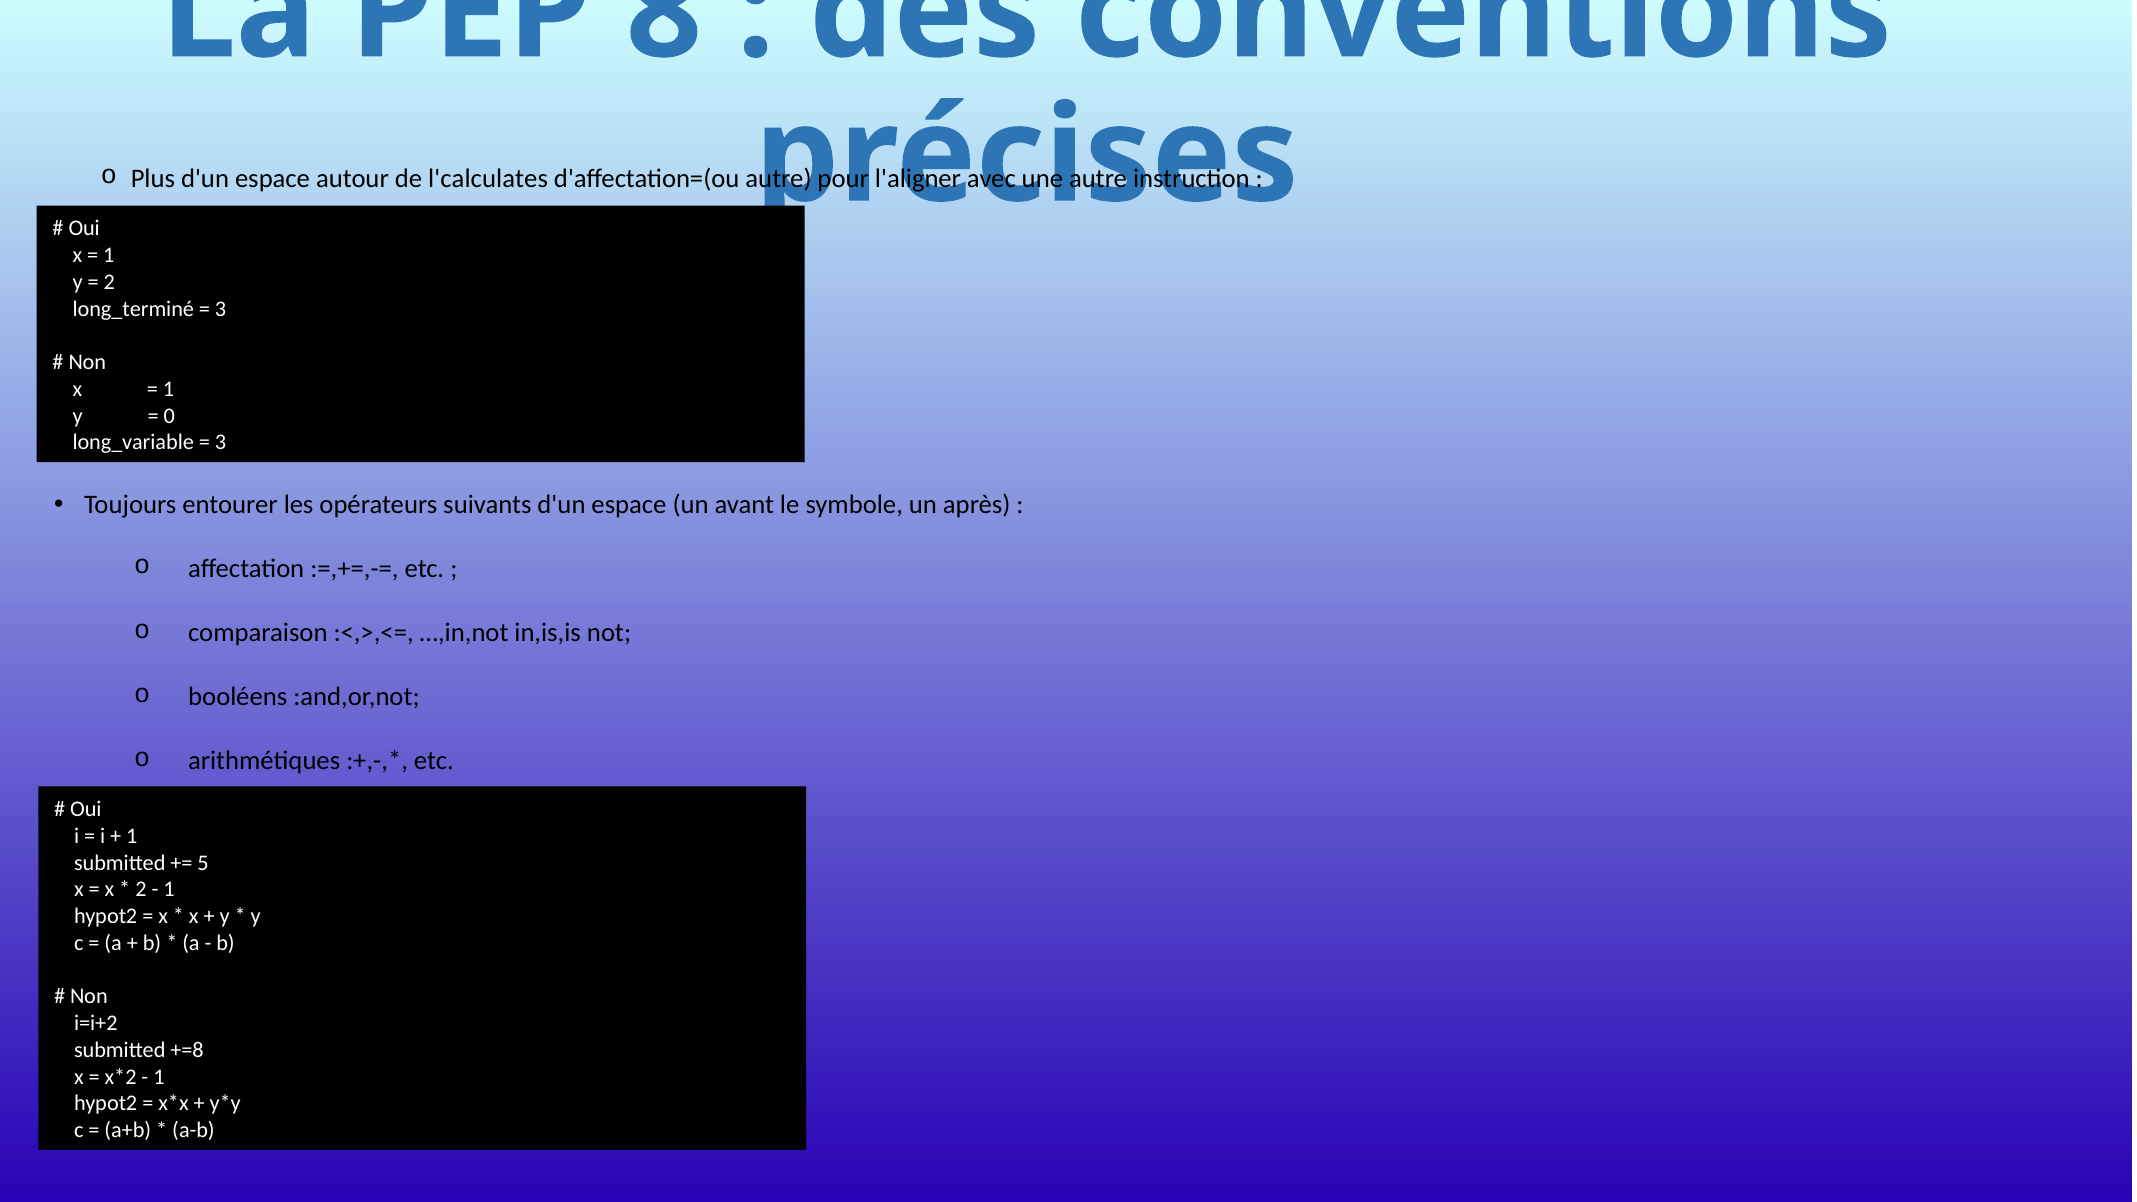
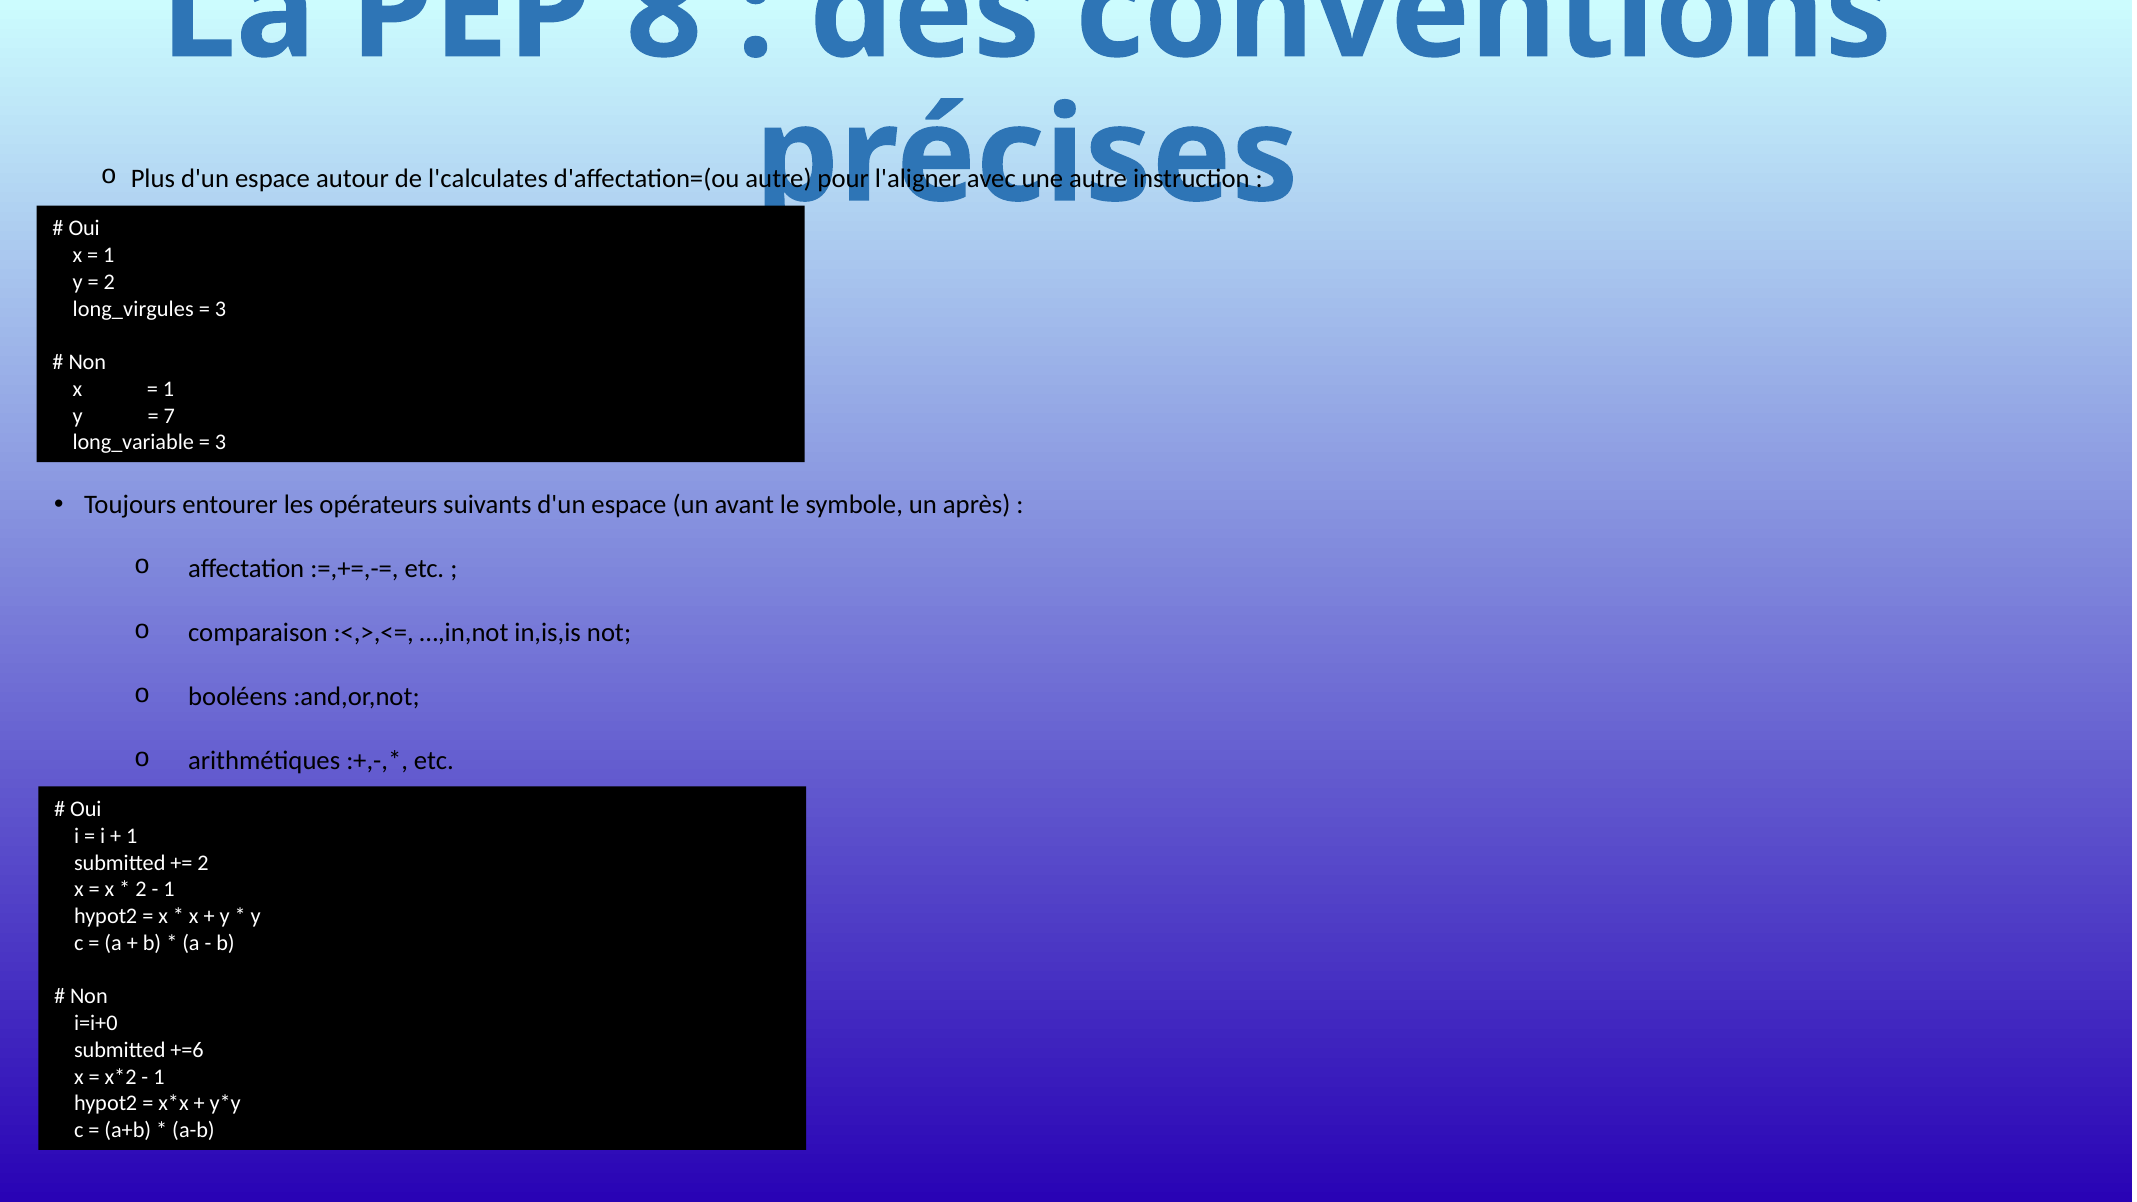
long_terminé: long_terminé -> long_virgules (133, 309)
0: 0 -> 7 (169, 416)
5: 5 -> 2 (203, 863)
i=i+2: i=i+2 -> i=i+0 (96, 1023)
+=8: +=8 -> +=6 (187, 1050)
